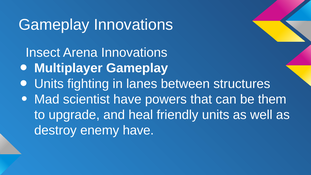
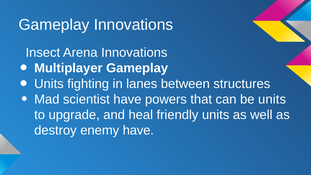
be them: them -> units (272, 99)
